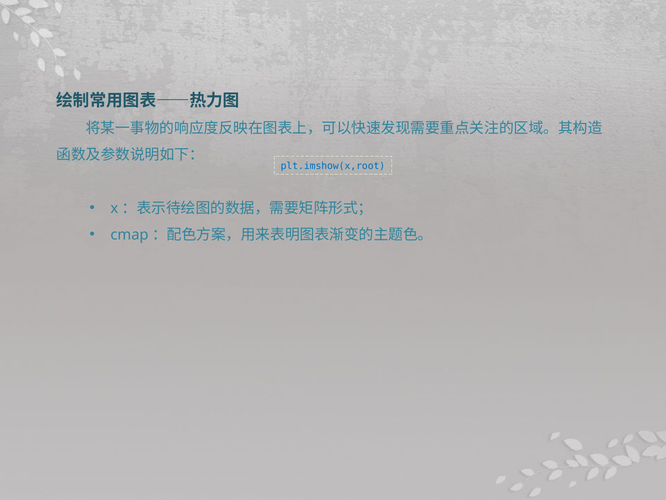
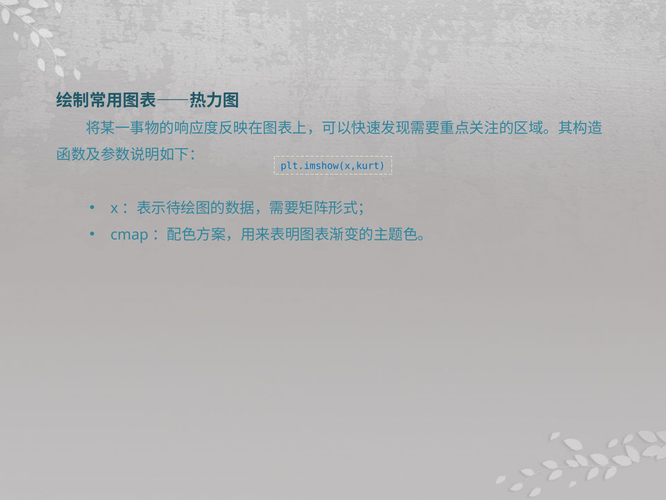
plt.imshow(x,root: plt.imshow(x,root -> plt.imshow(x,kurt (333, 166)
